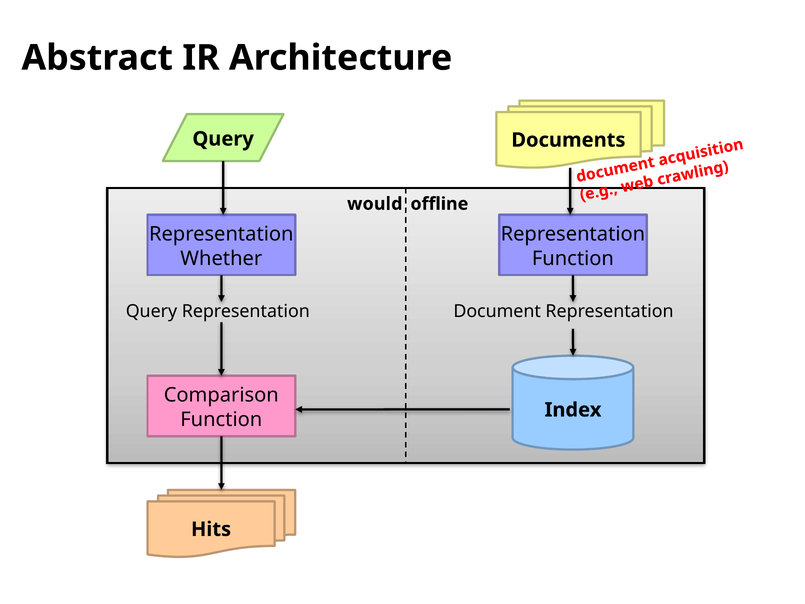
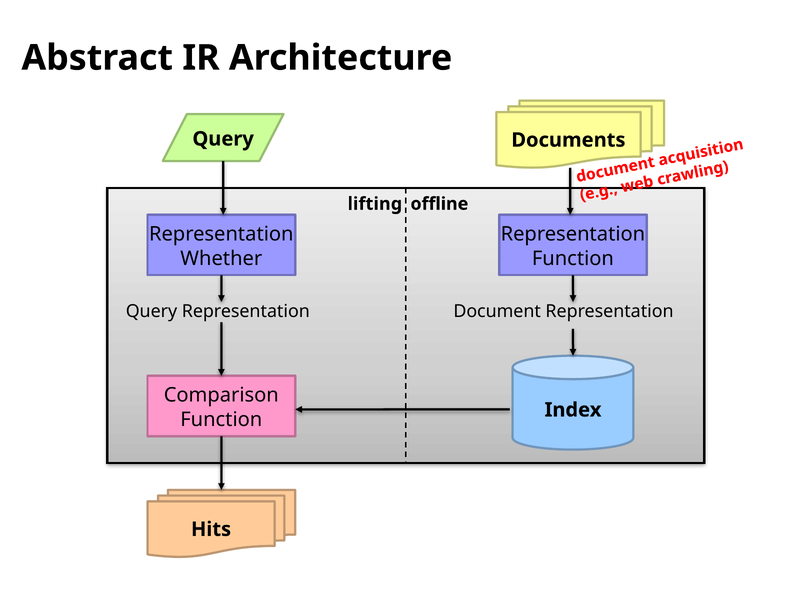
would: would -> lifting (375, 204)
